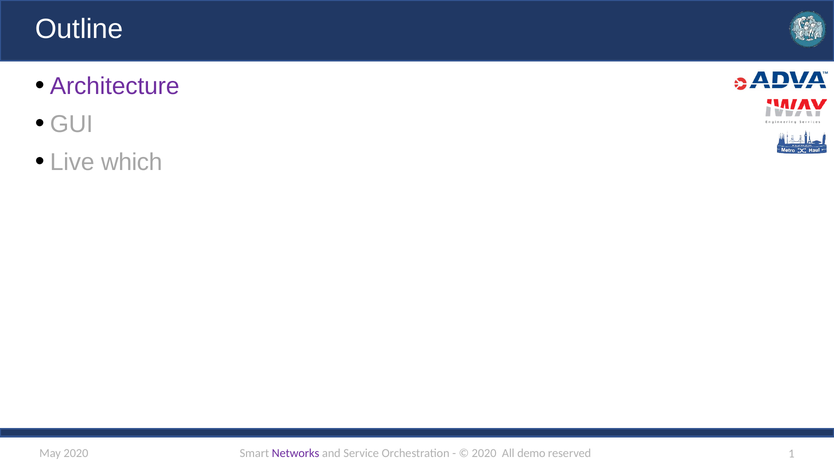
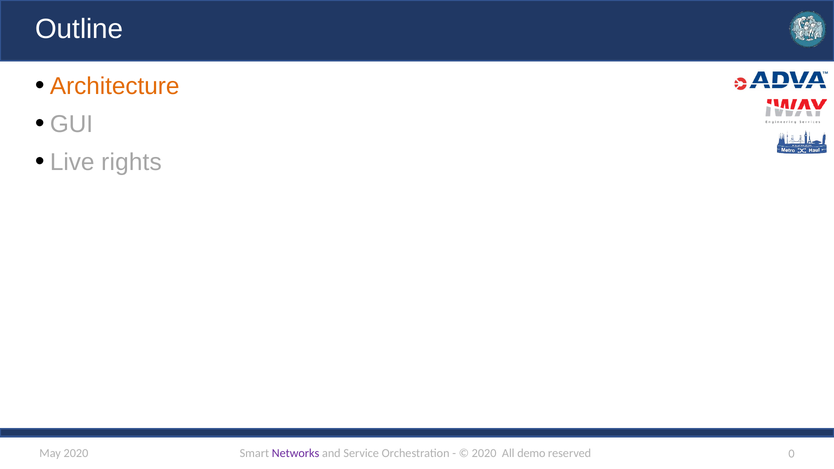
Architecture colour: purple -> orange (115, 86)
which: which -> rights (131, 162)
1: 1 -> 0 (792, 454)
